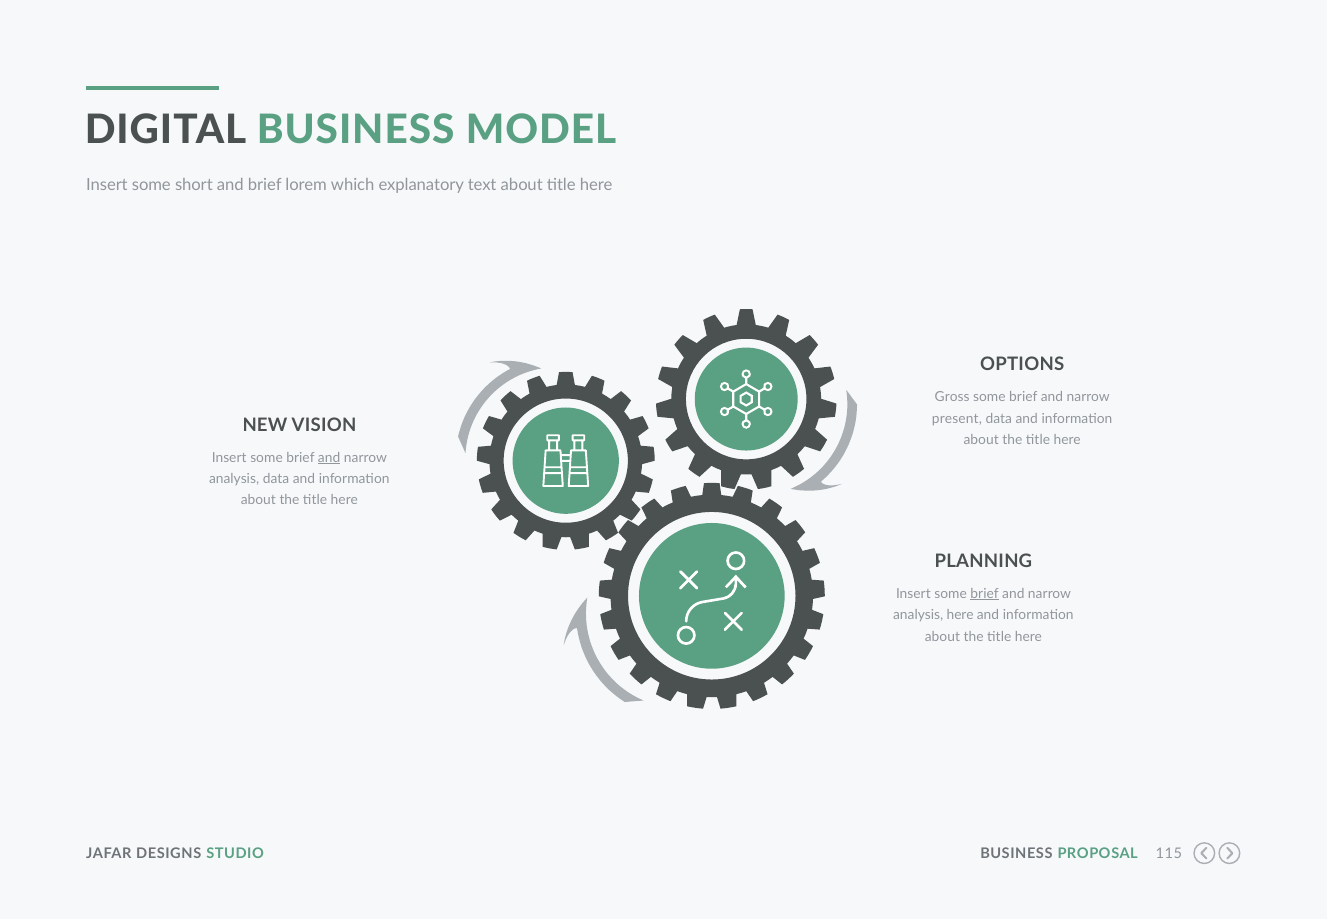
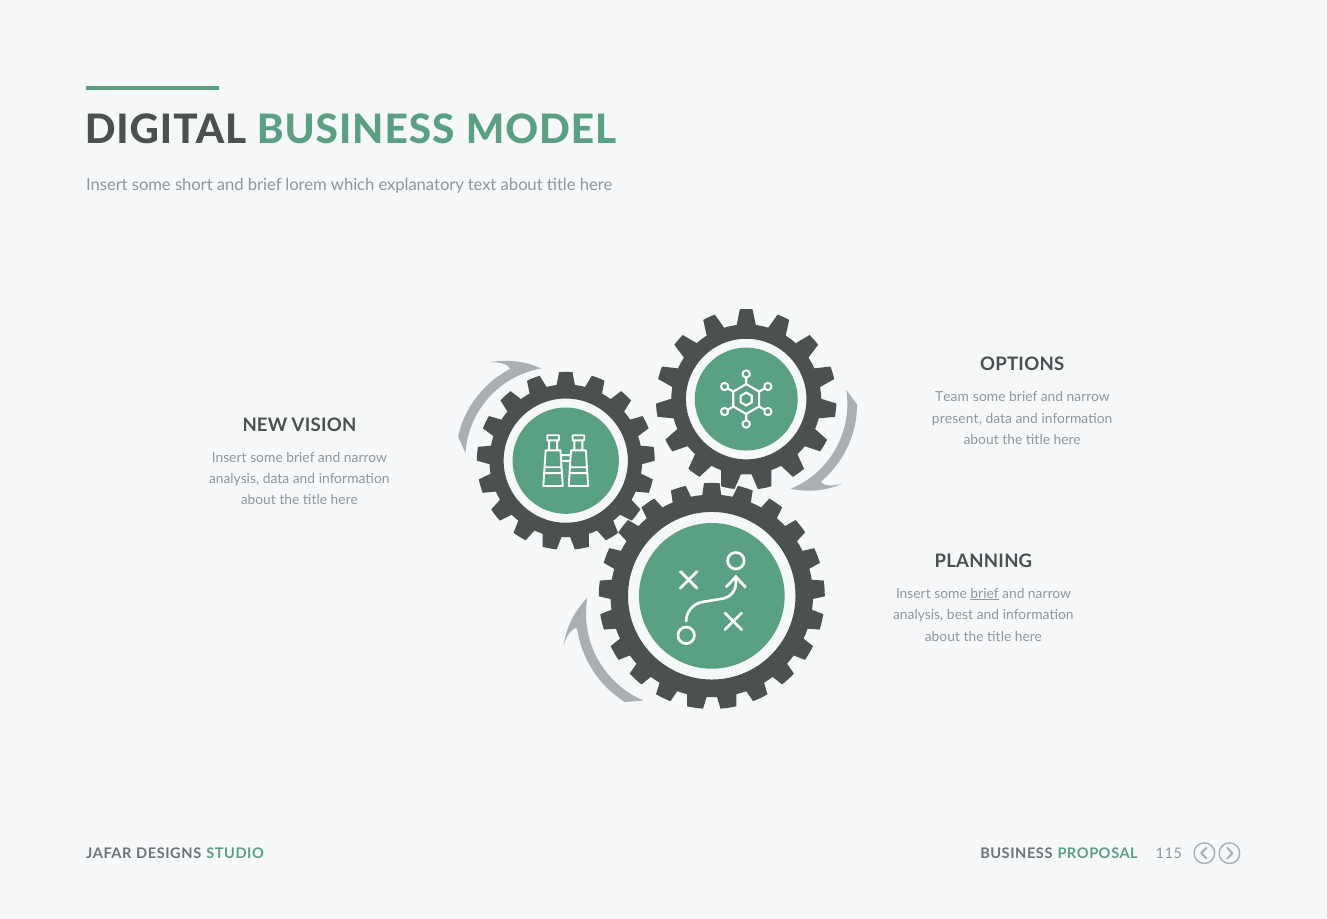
Gross: Gross -> Team (952, 397)
and underline: present -> none (329, 457)
analysis here: here -> best (960, 615)
